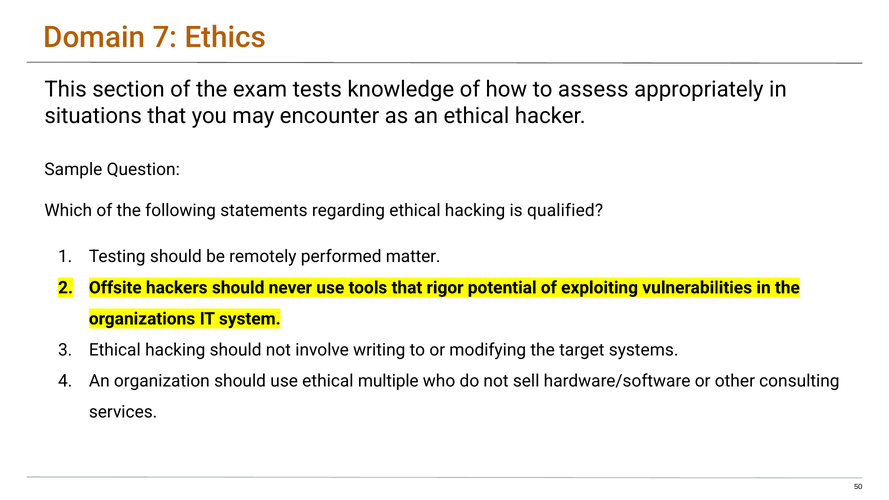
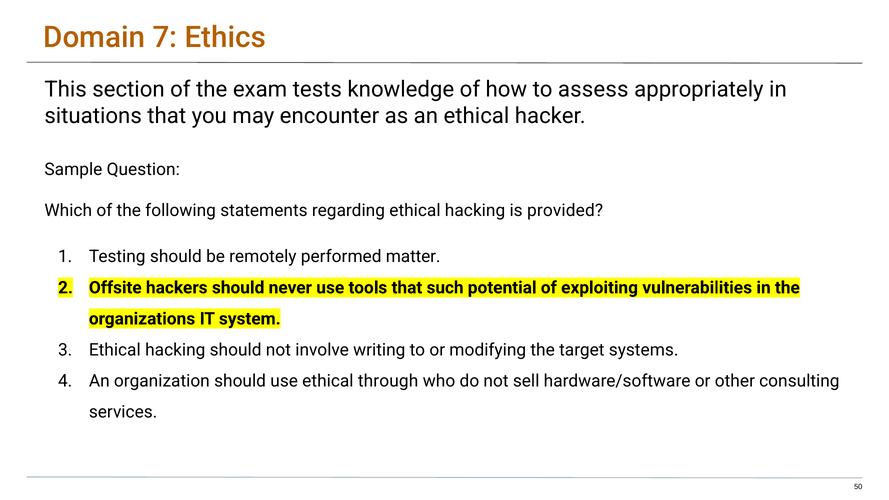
qualified: qualified -> provided (565, 211)
rigor: rigor -> such (445, 288)
multiple: multiple -> through (388, 381)
